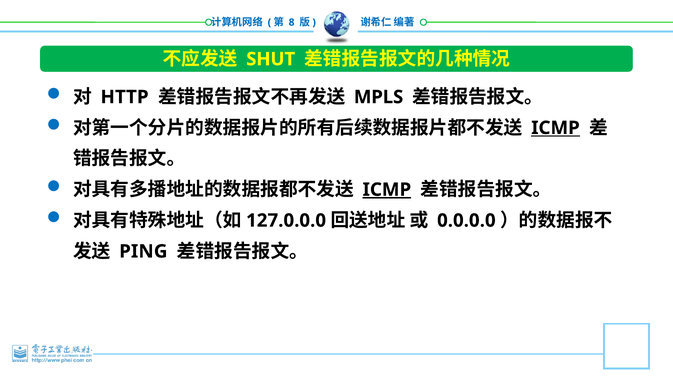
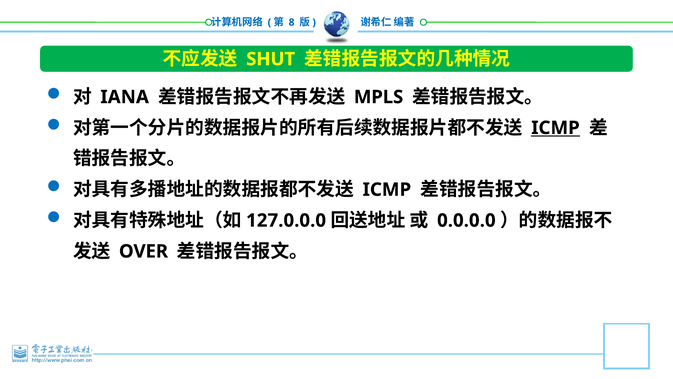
HTTP: HTTP -> IANA (125, 97)
ICMP underline: present -> none (387, 189)
PING: PING -> OVER (143, 251)
